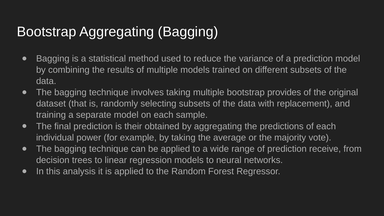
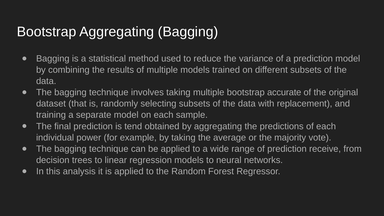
provides: provides -> accurate (284, 92)
their: their -> tend (133, 126)
